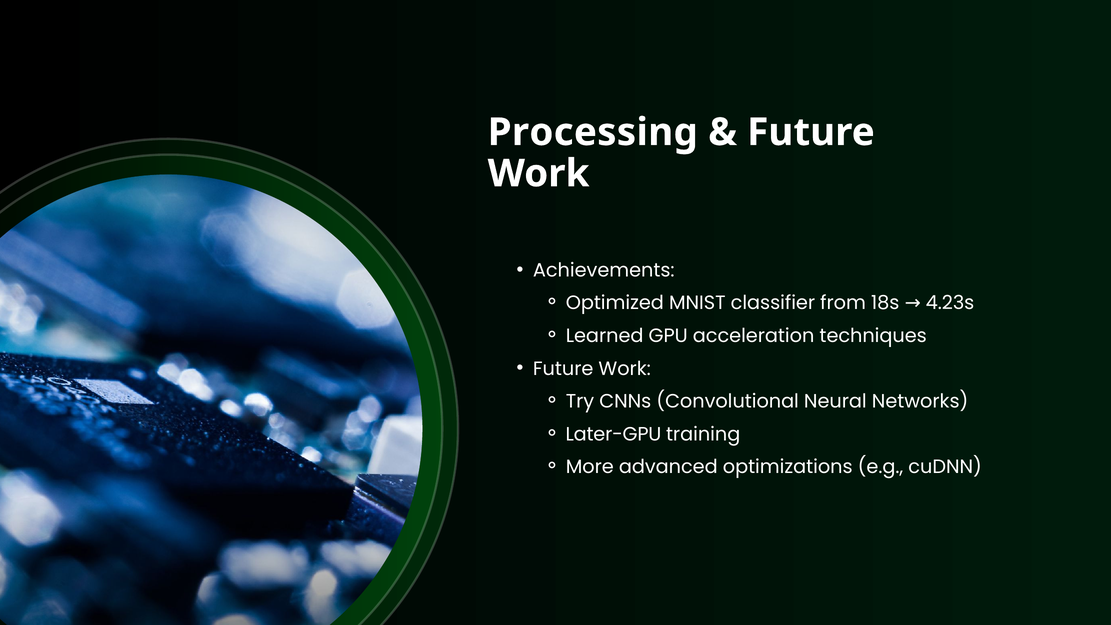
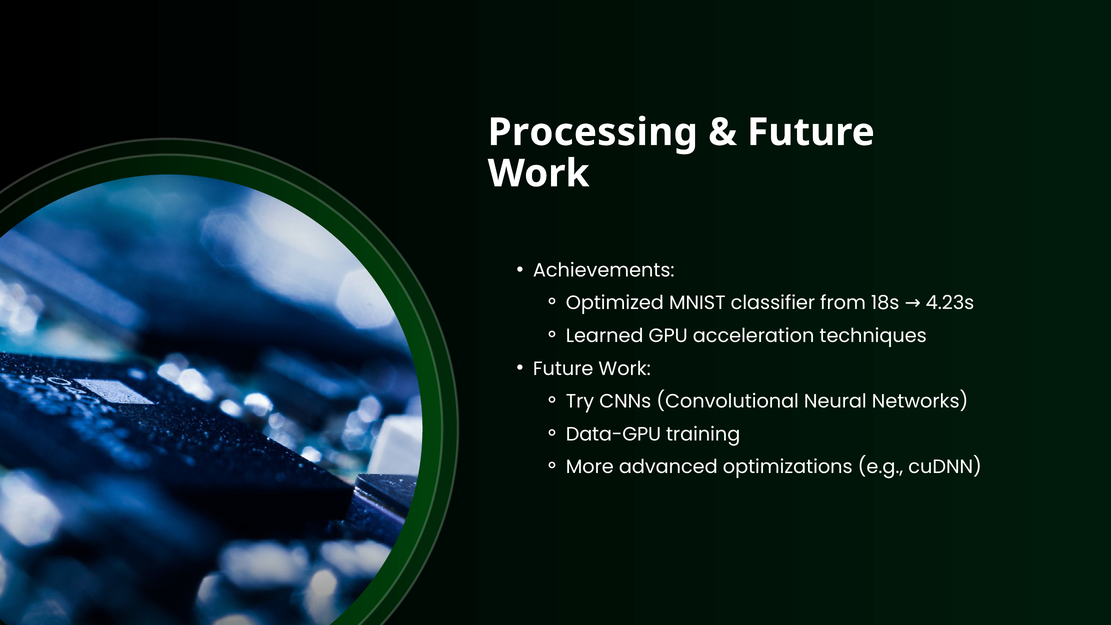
Later-GPU: Later-GPU -> Data-GPU (613, 434)
